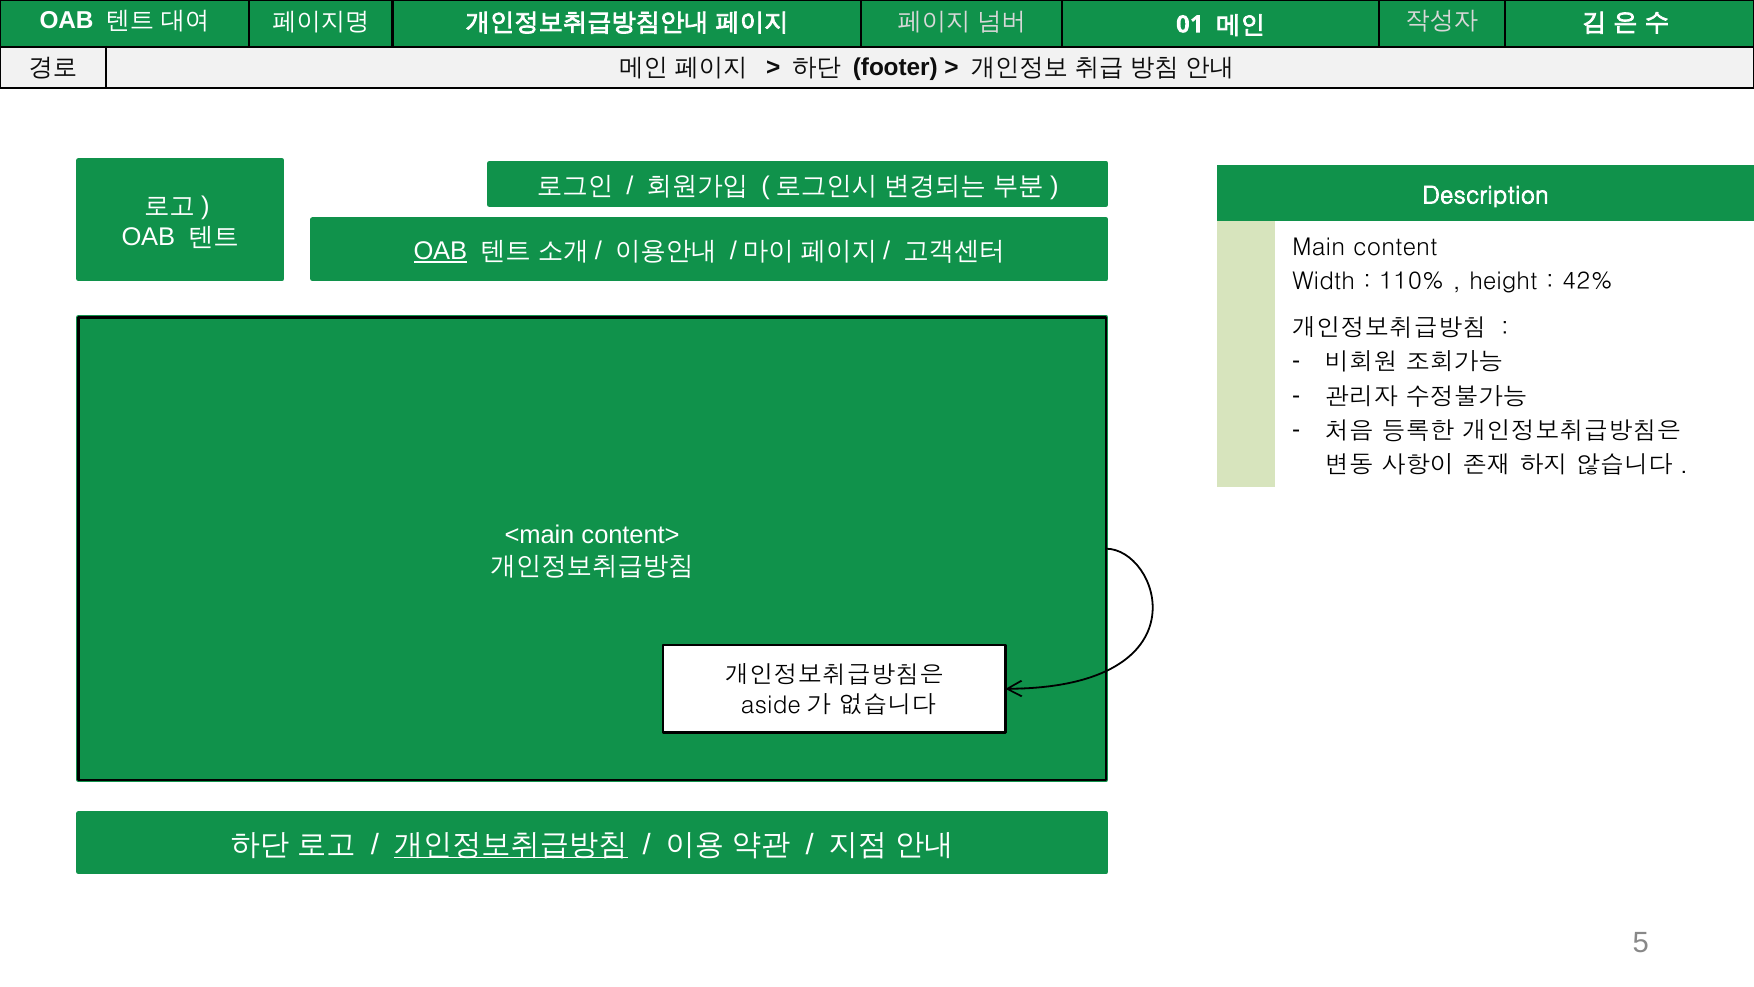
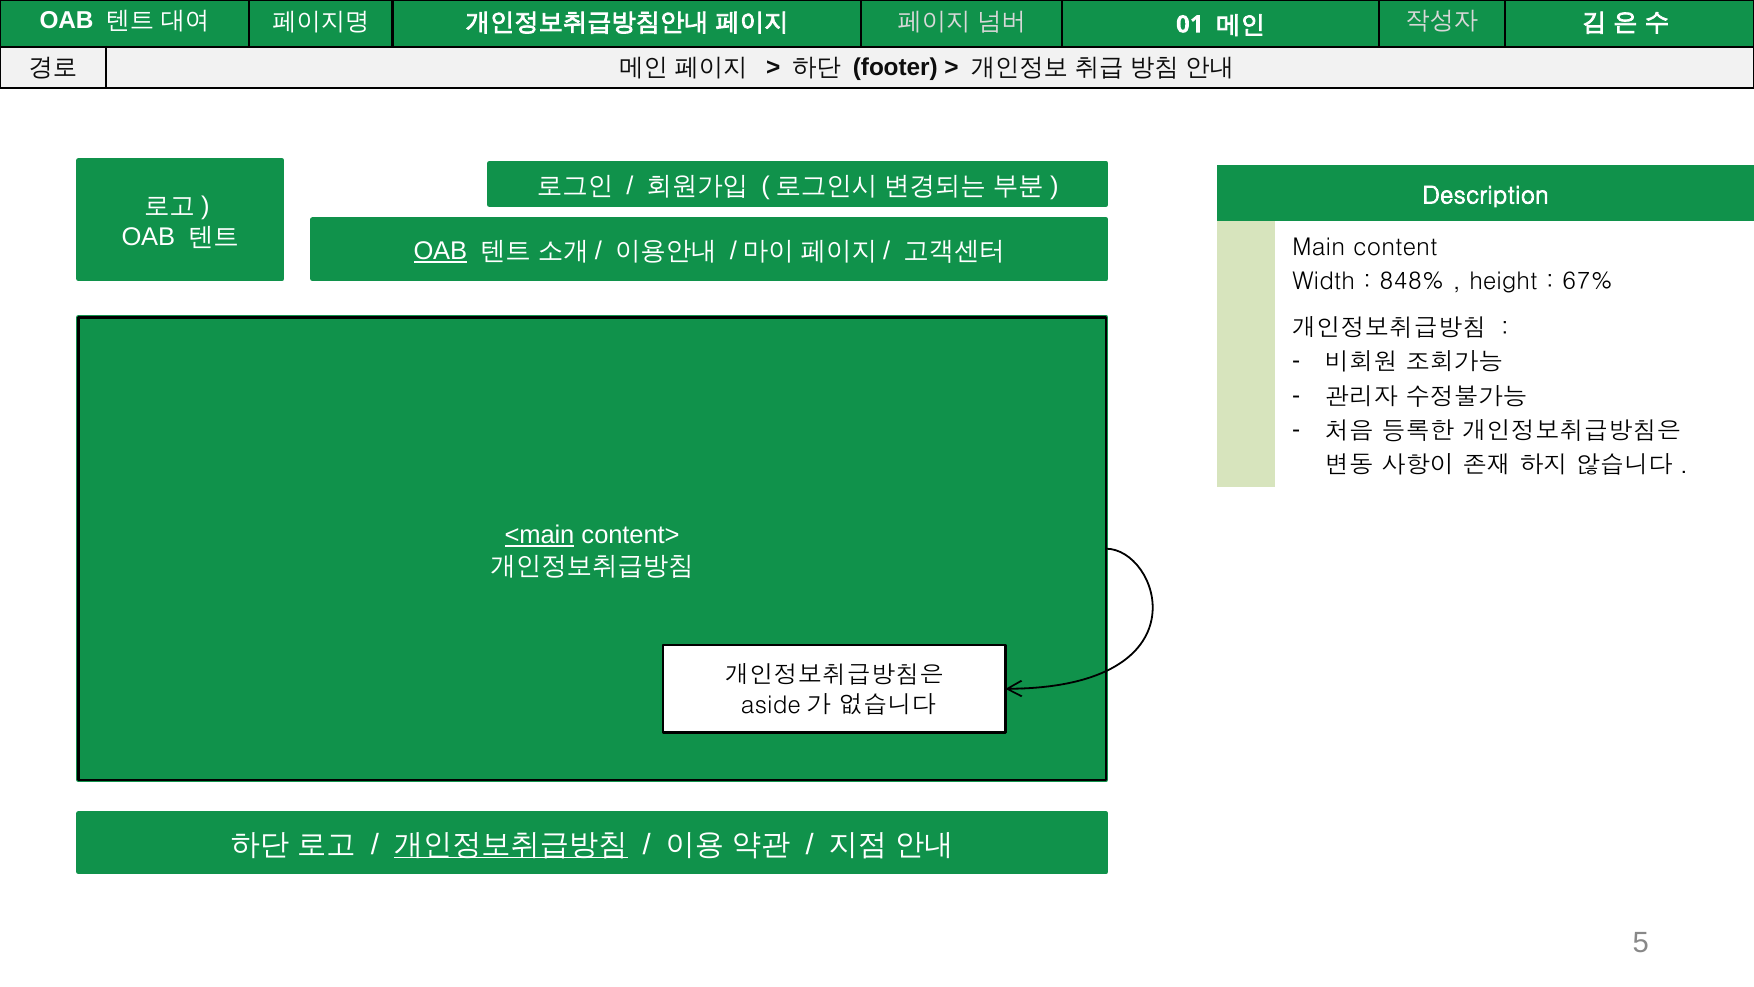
110%: 110% -> 848% (1412, 281)
42%: 42% -> 67% (1587, 281)
<main underline: none -> present (540, 535)
